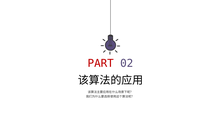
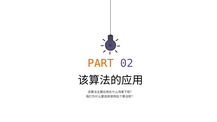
PART colour: red -> orange (101, 63)
